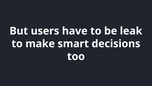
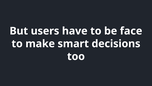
leak: leak -> face (131, 31)
